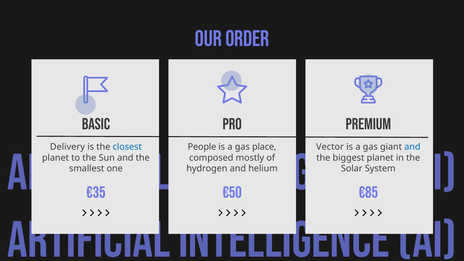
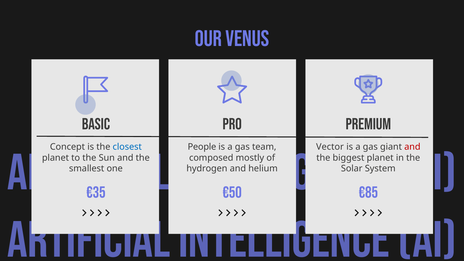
ORDER: ORDER -> VENUS (247, 39)
Delivery: Delivery -> Concept (67, 147)
place: place -> team (264, 147)
and colour: blue -> red (412, 147)
